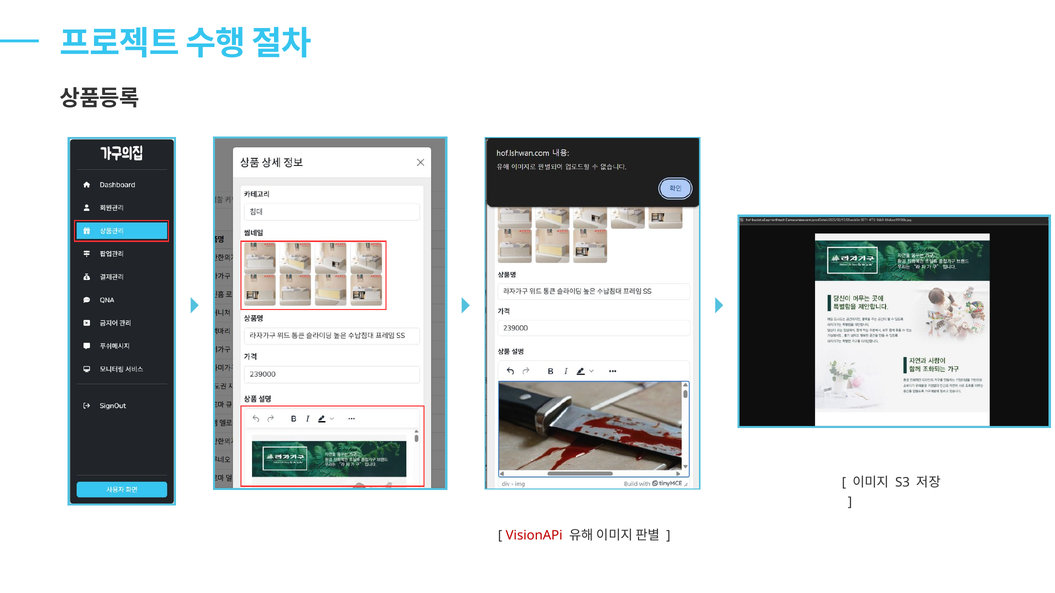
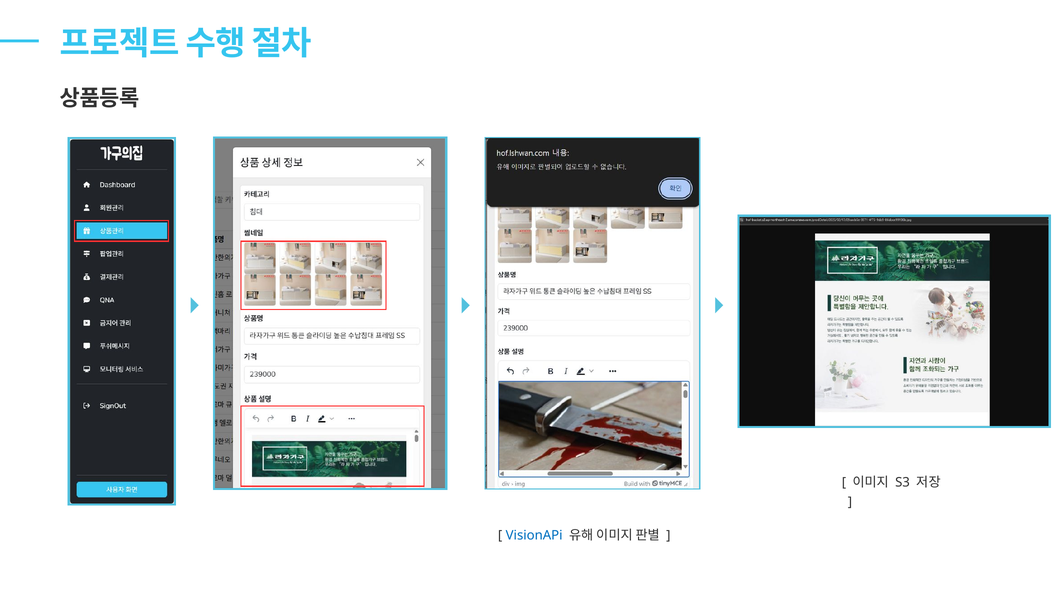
VisionAPi colour: red -> blue (534, 536)
